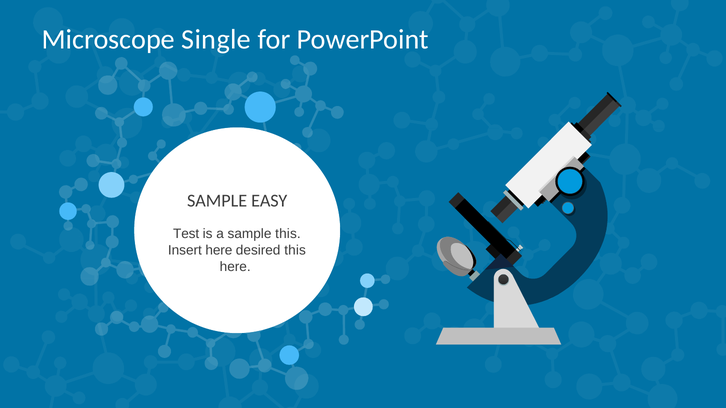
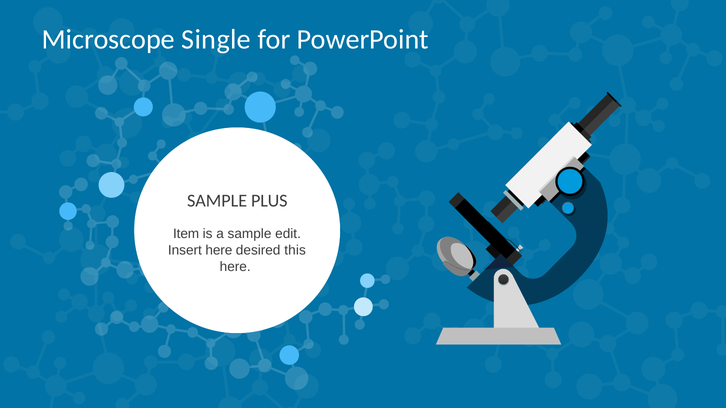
EASY: EASY -> PLUS (269, 201)
Test: Test -> Item (186, 234)
sample this: this -> edit (288, 234)
